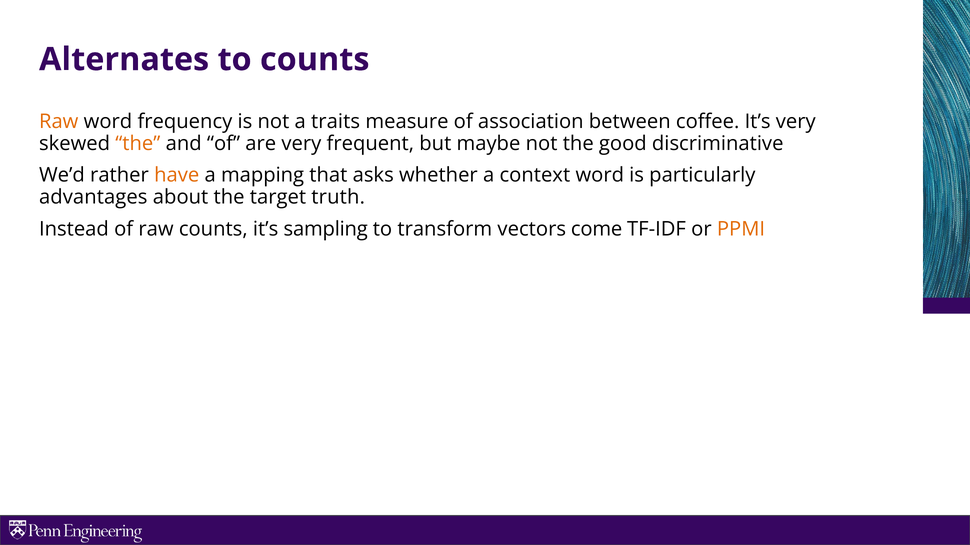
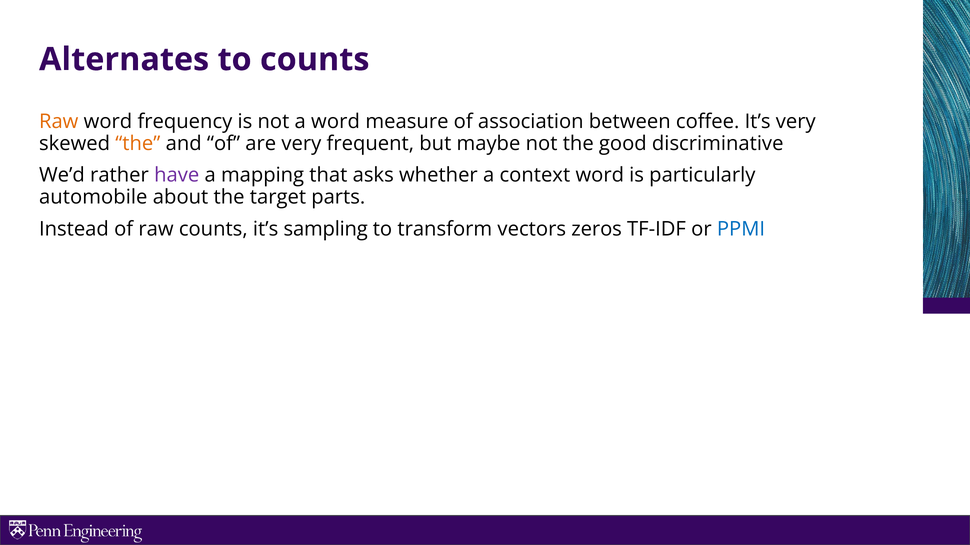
a traits: traits -> word (336, 122)
have colour: orange -> purple (177, 175)
advantages: advantages -> automobile (93, 197)
truth: truth -> parts (338, 197)
come: come -> zeros (597, 229)
PPMI colour: orange -> blue (741, 229)
